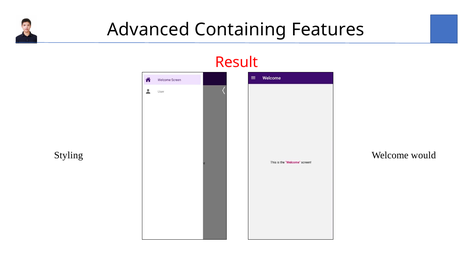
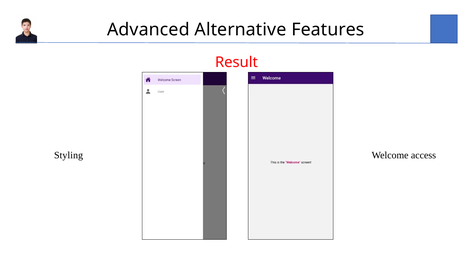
Containing: Containing -> Alternative (240, 30)
would: would -> access (423, 155)
